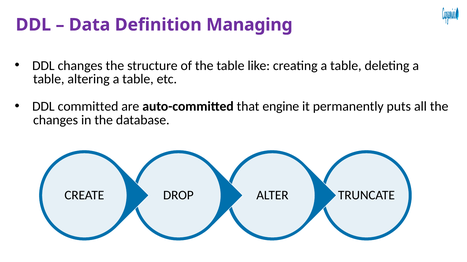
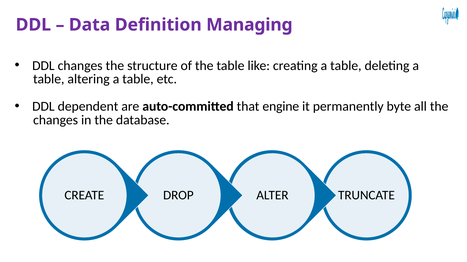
committed: committed -> dependent (88, 107)
puts: puts -> byte (399, 107)
